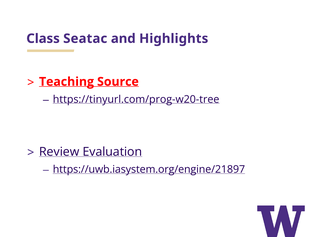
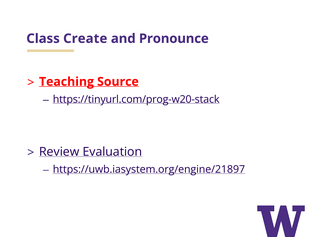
Seatac: Seatac -> Create (85, 39)
Highlights: Highlights -> Pronounce (174, 39)
https://tinyurl.com/prog-w20-tree: https://tinyurl.com/prog-w20-tree -> https://tinyurl.com/prog-w20-stack (136, 99)
